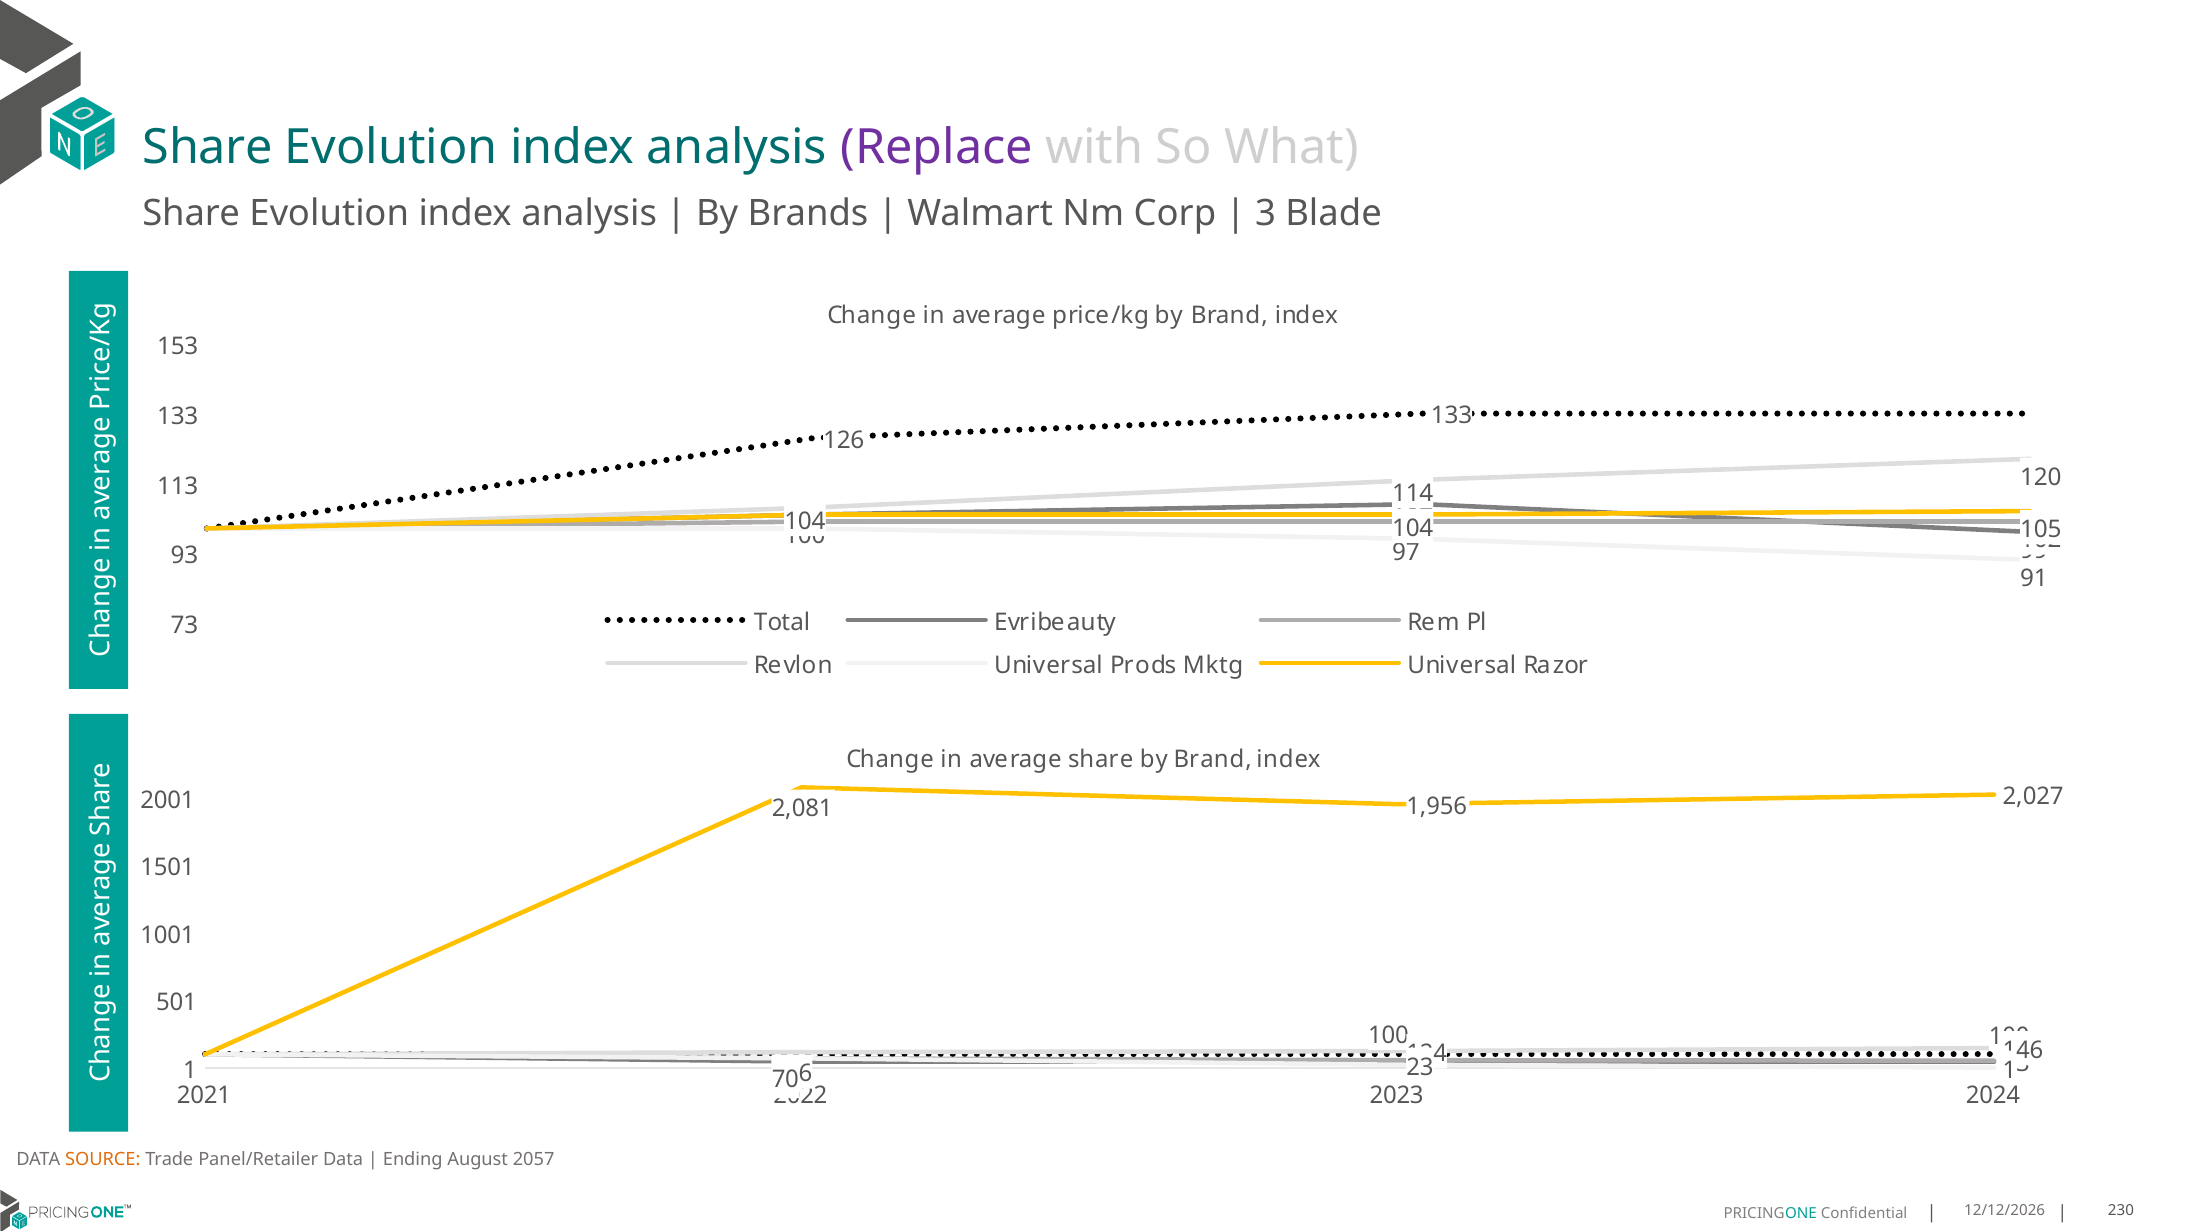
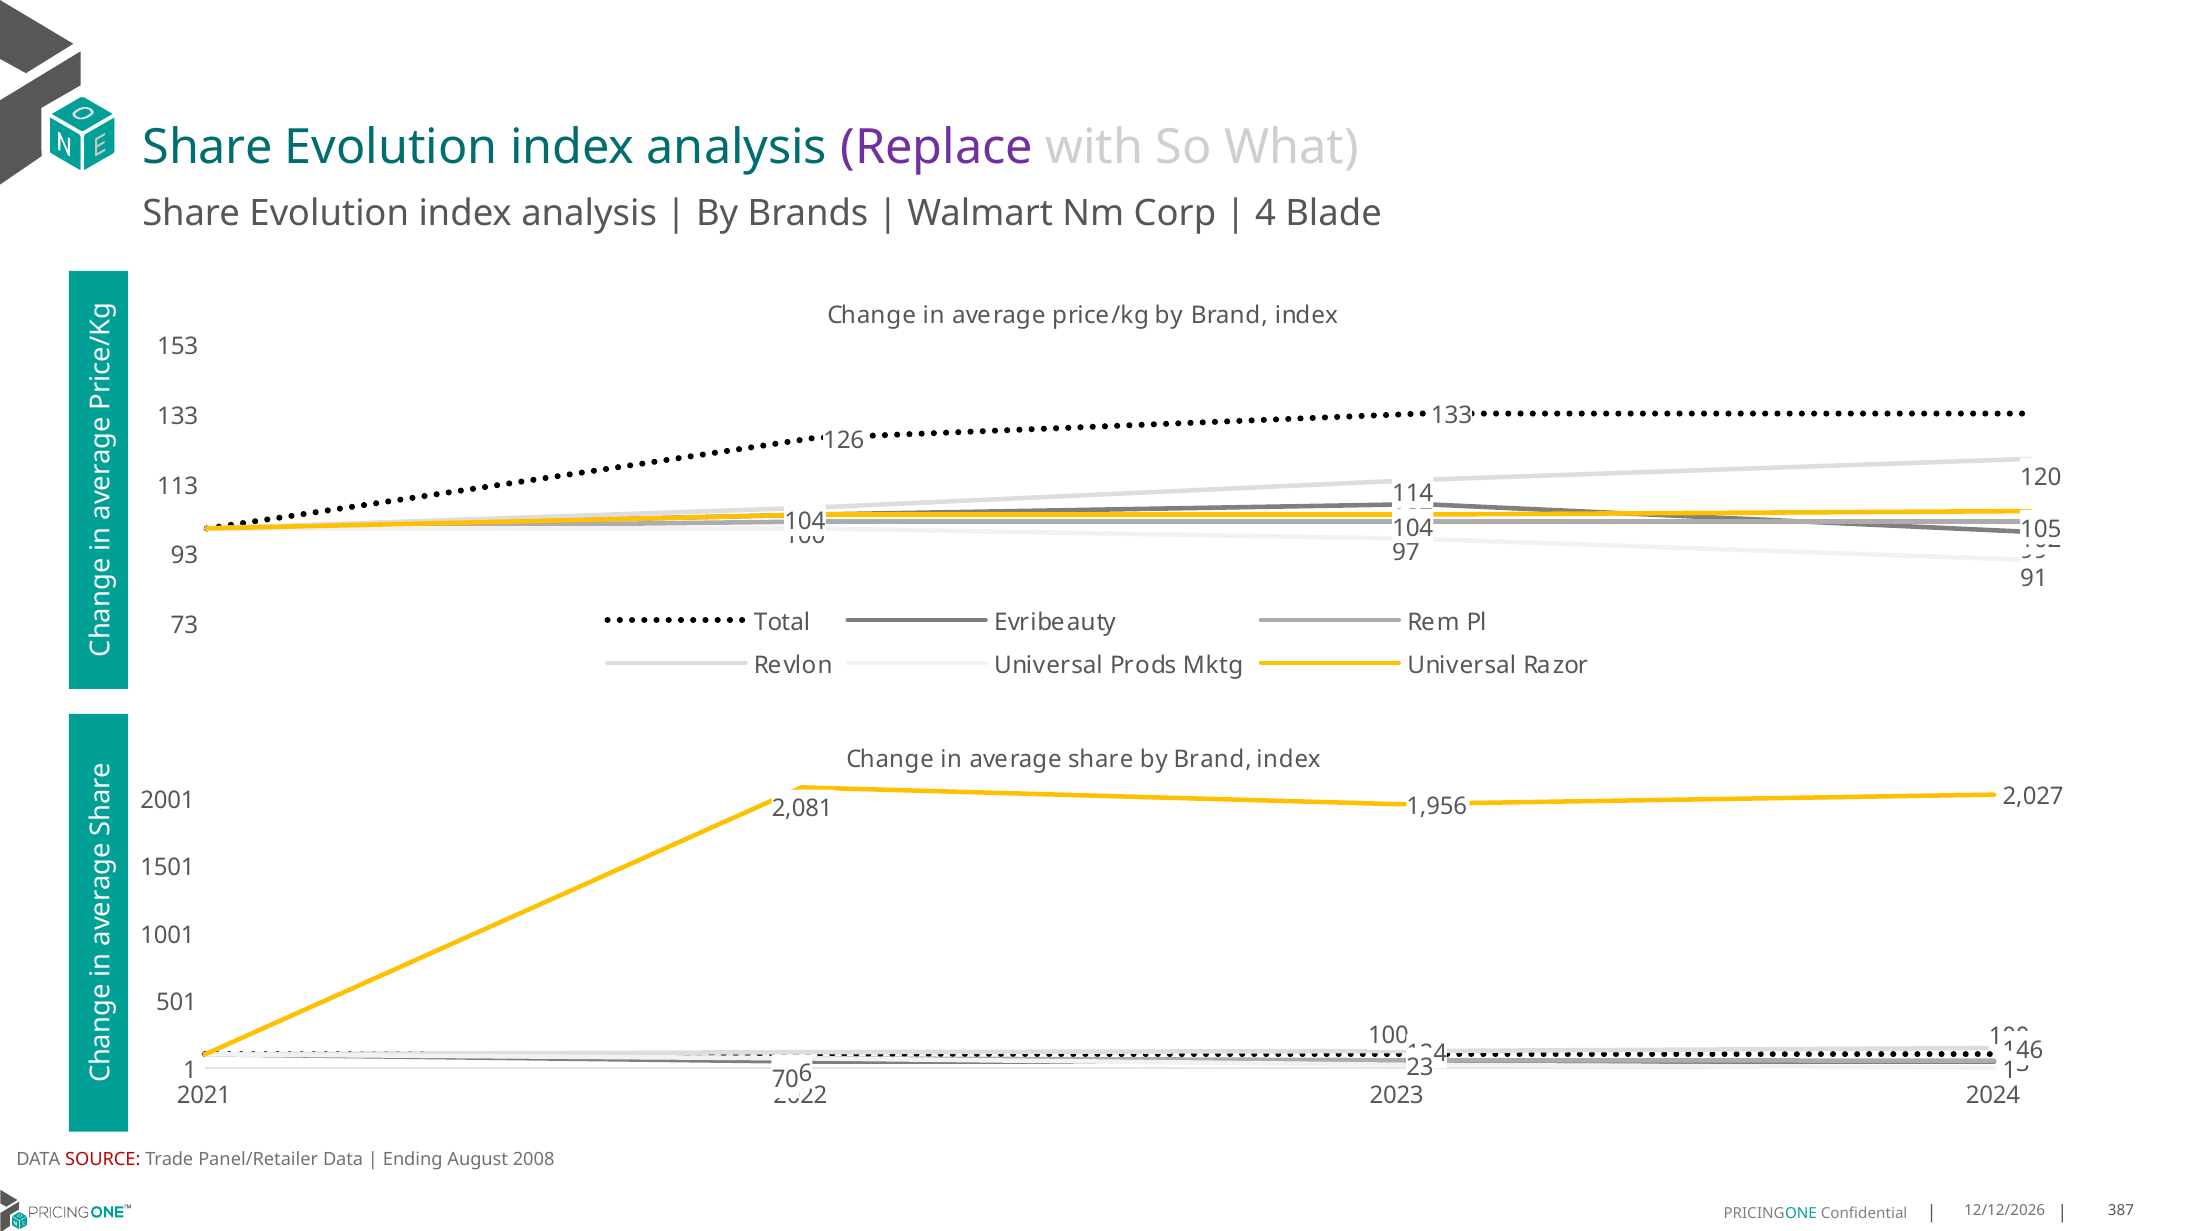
3: 3 -> 4 (1265, 213)
SOURCE colour: orange -> red (103, 1159)
2057: 2057 -> 2008 (534, 1159)
230: 230 -> 387 (2121, 1210)
